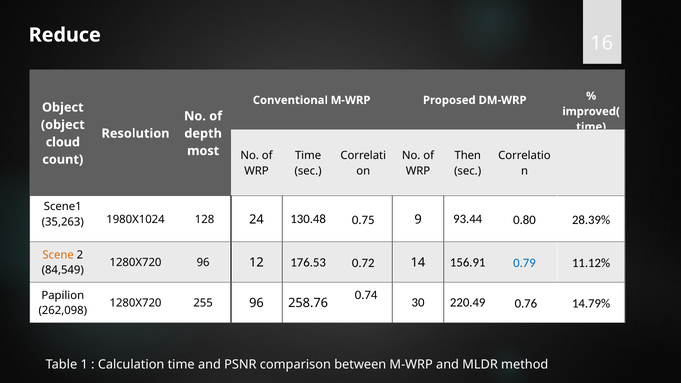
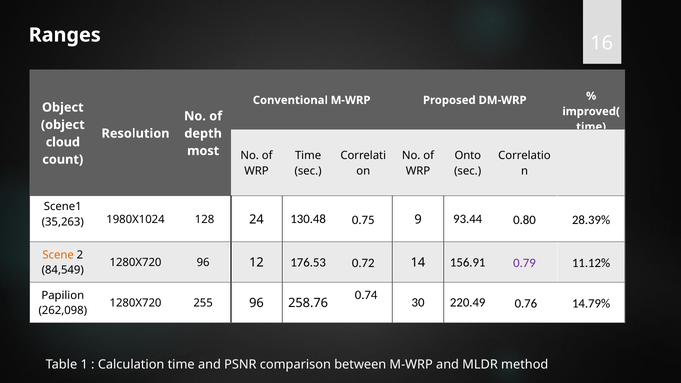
Reduce: Reduce -> Ranges (65, 35)
Then: Then -> Onto (468, 155)
0.79 colour: blue -> purple (524, 263)
